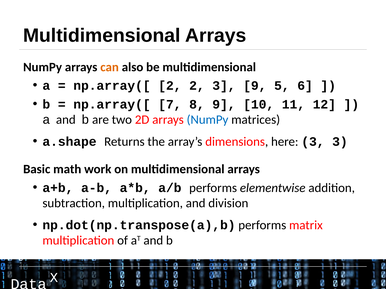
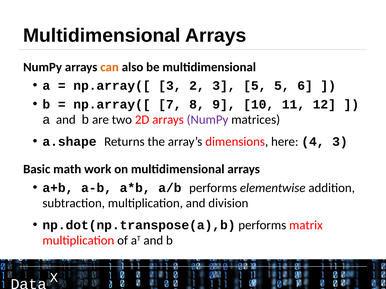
np.array([ 2: 2 -> 3 (170, 86)
3 9: 9 -> 5 (255, 86)
NumPy colour: blue -> purple (208, 120)
here 3: 3 -> 4 (313, 142)
